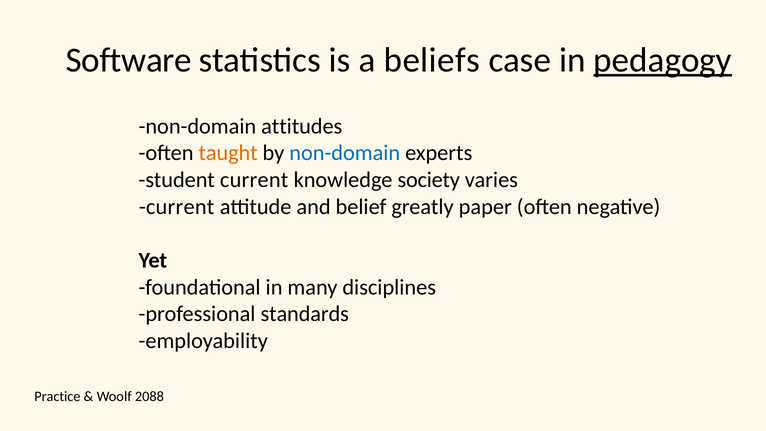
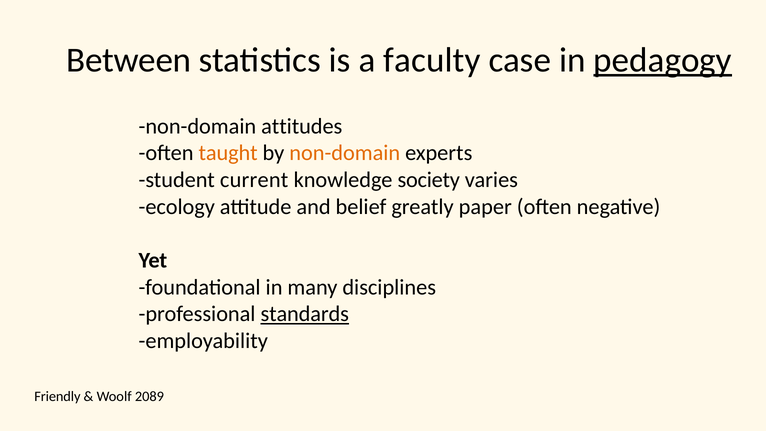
Software: Software -> Between (129, 60)
beliefs: beliefs -> faculty (432, 60)
non-domain colour: blue -> orange (345, 153)
current: current -> ecology (177, 207)
standards underline: none -> present (305, 314)
Practice: Practice -> Friendly (57, 396)
2088: 2088 -> 2089 (149, 396)
